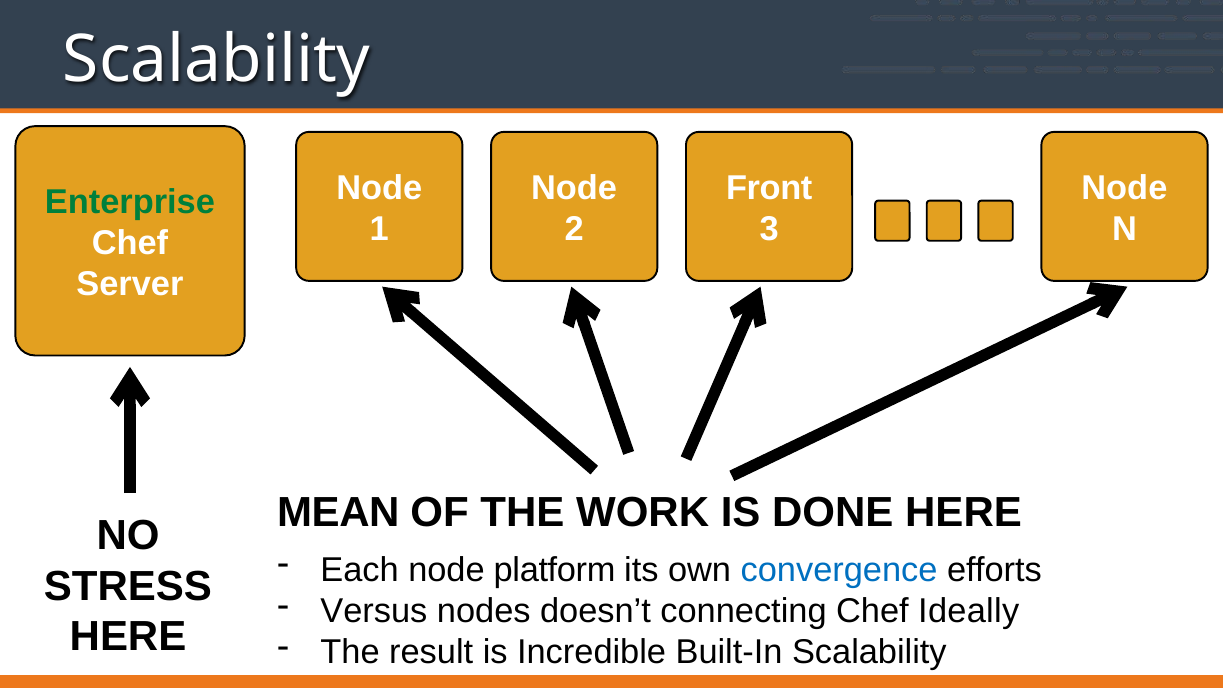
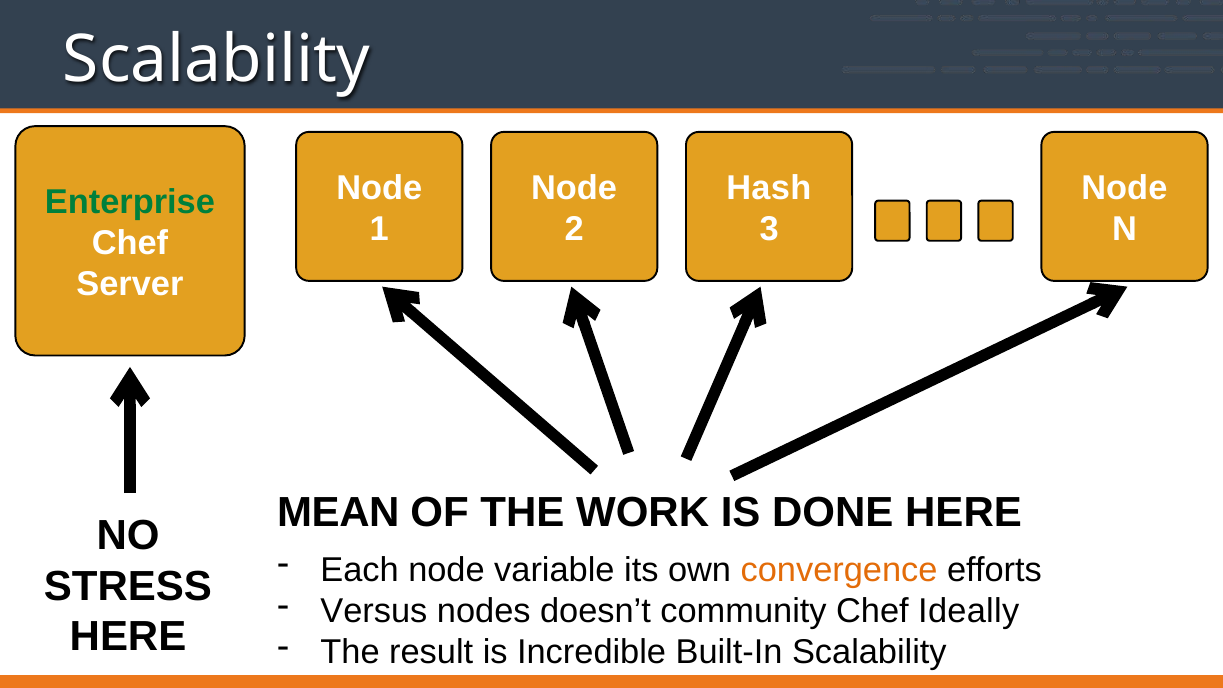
Front: Front -> Hash (769, 188)
platform: platform -> variable (554, 570)
convergence colour: blue -> orange (839, 570)
connecting: connecting -> community (744, 611)
